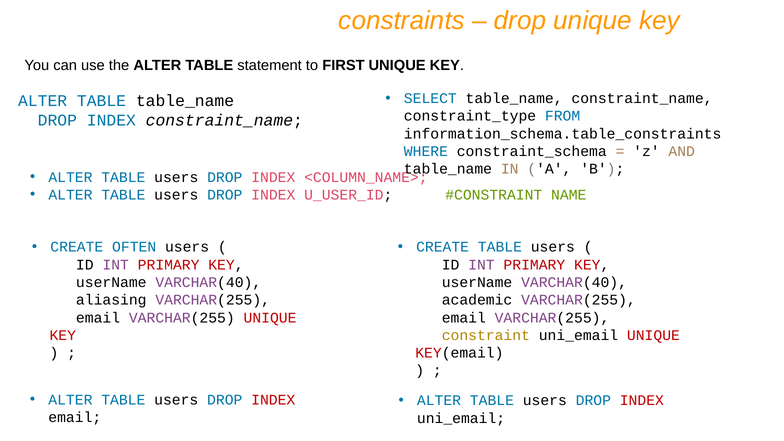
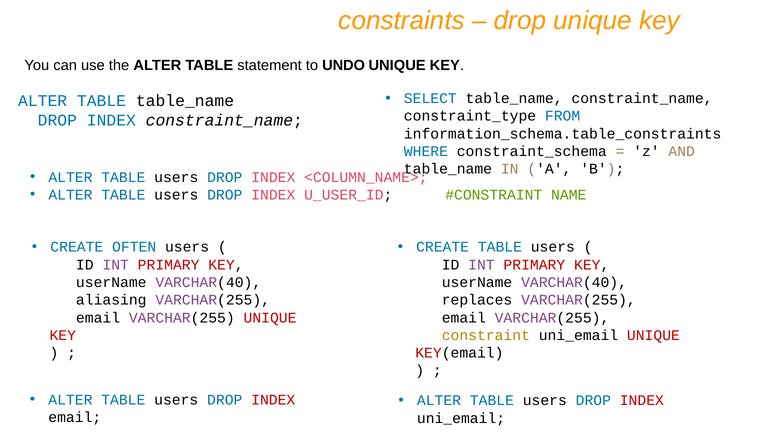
FIRST: FIRST -> UNDO (344, 65)
academic: academic -> replaces (477, 300)
